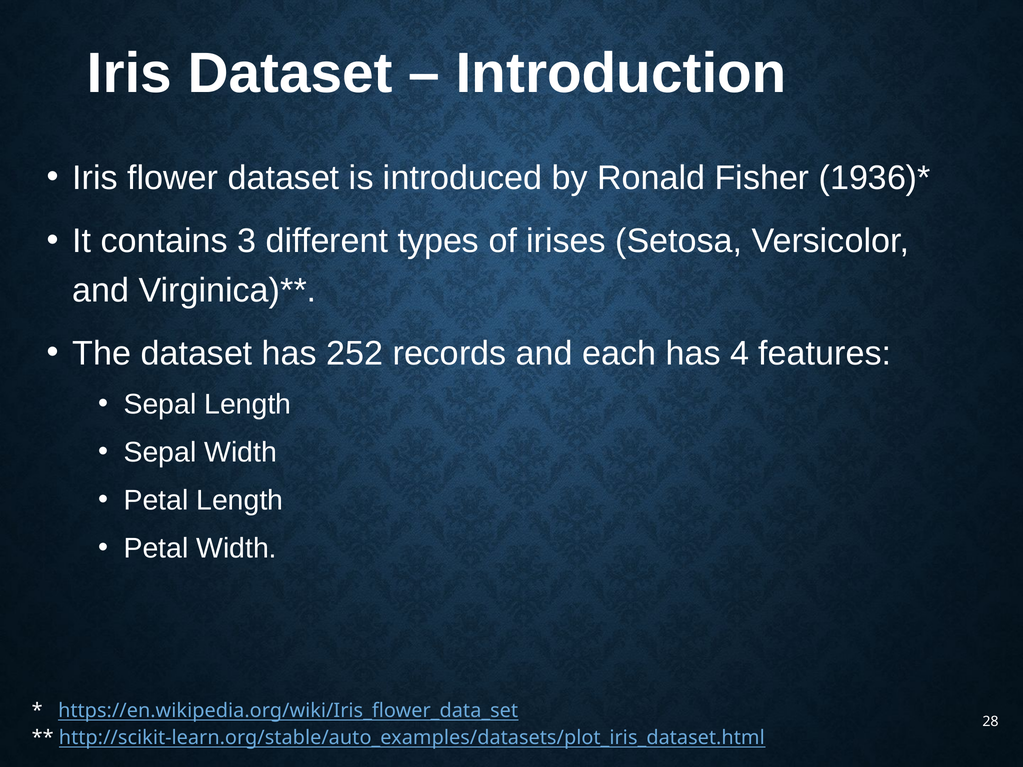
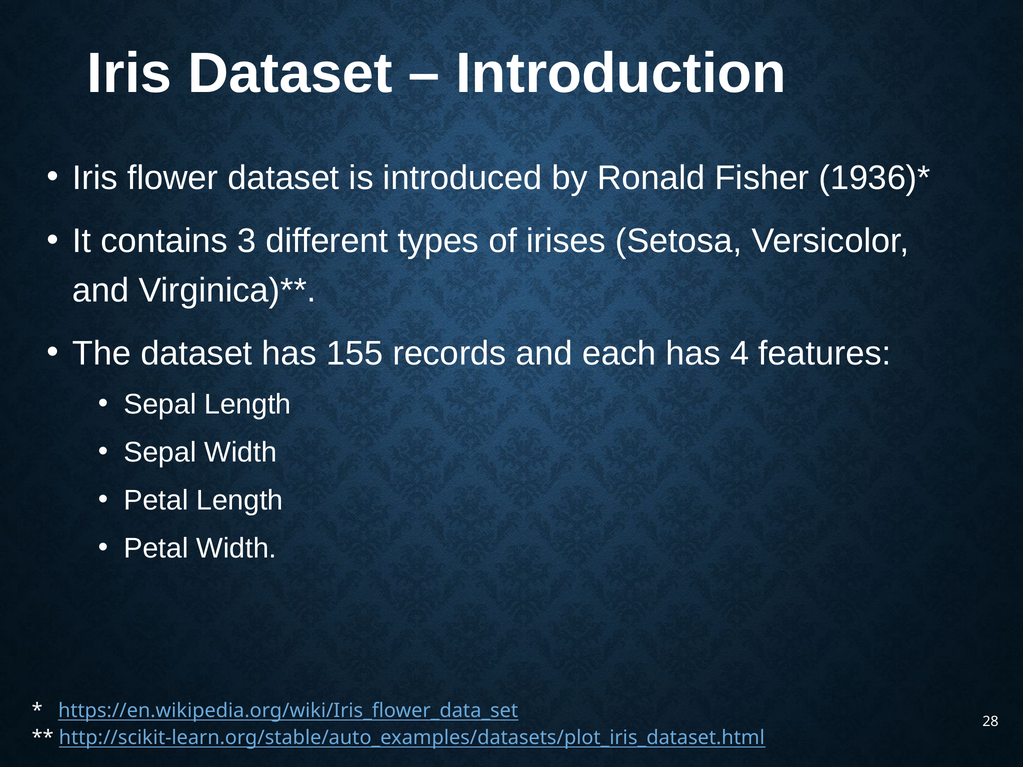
252: 252 -> 155 (355, 354)
